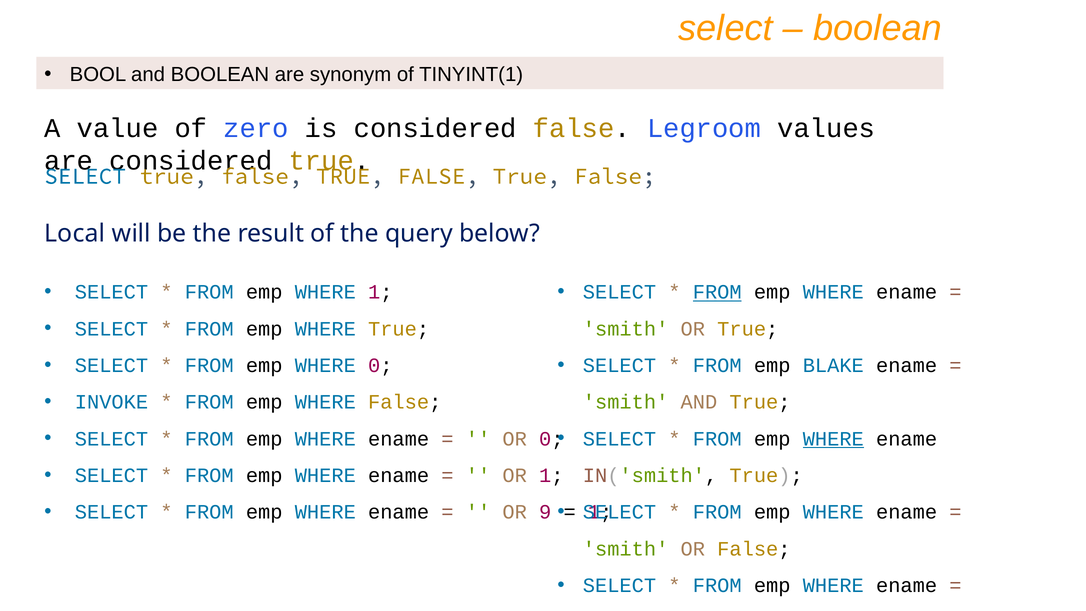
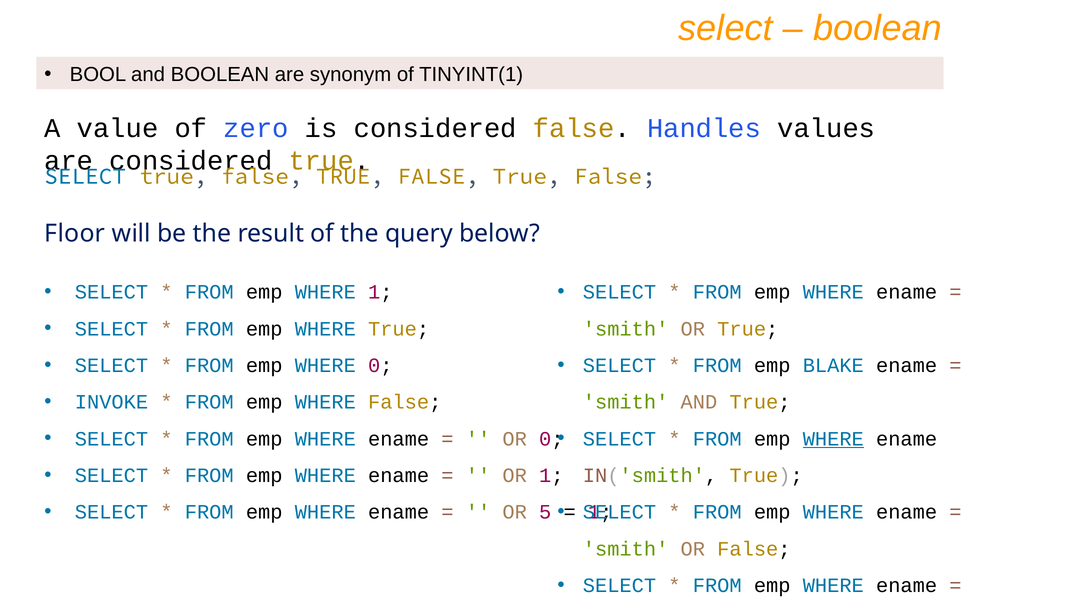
Legroom: Legroom -> Handles (704, 128)
Local: Local -> Floor (75, 234)
FROM underline: present -> none (717, 292)
9: 9 -> 5 (545, 512)
